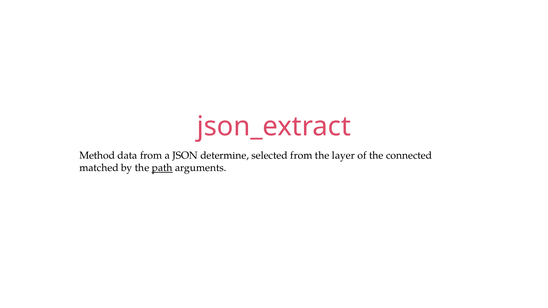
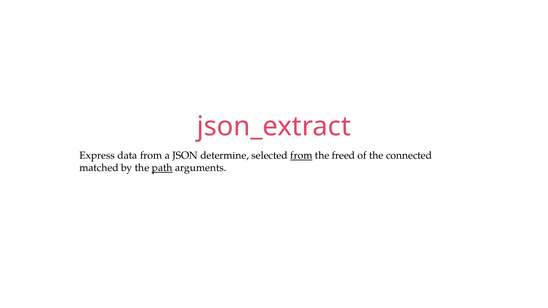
Method: Method -> Express (97, 156)
from underline: none -> present (301, 156)
layer: layer -> freed (344, 156)
